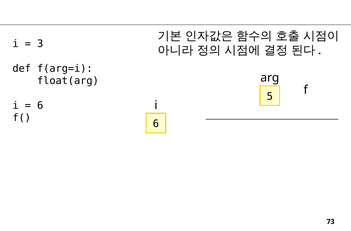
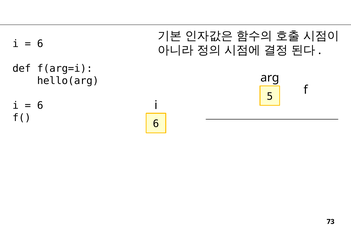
3: 3 -> 6 (40, 44)
float(arg: float(arg -> hello(arg (68, 81)
